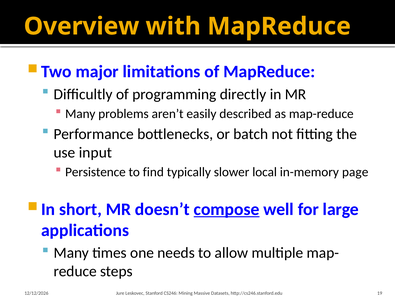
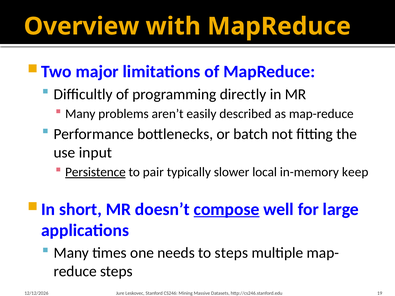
Persistence underline: none -> present (95, 172)
find: find -> pair (153, 172)
page: page -> keep (355, 172)
to allow: allow -> steps (231, 253)
